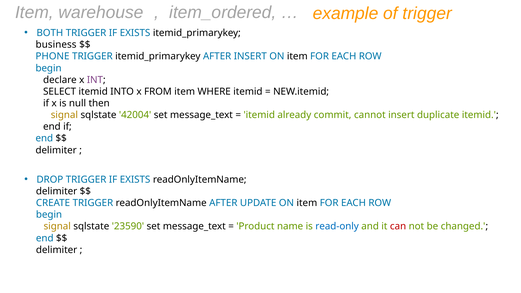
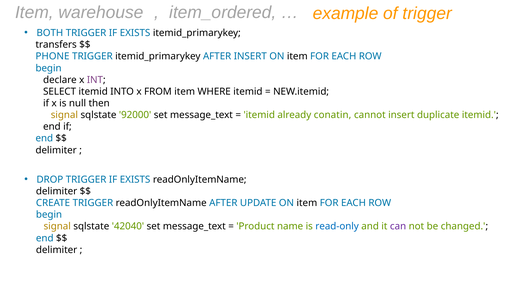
business: business -> transfers (56, 45)
42004: 42004 -> 92000 (135, 115)
commit: commit -> conatin (333, 115)
23590: 23590 -> 42040 (128, 226)
can colour: red -> purple (398, 226)
